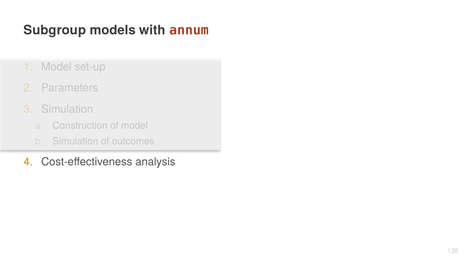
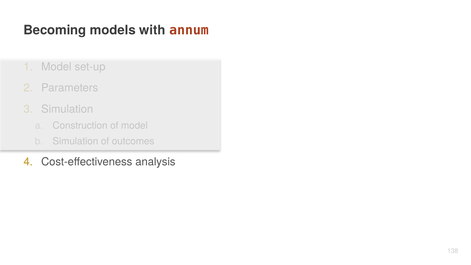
Subgroup: Subgroup -> Becoming (55, 30)
